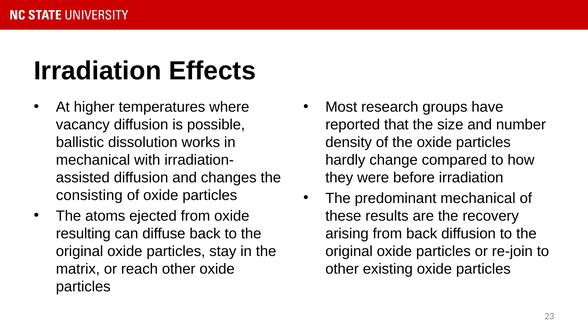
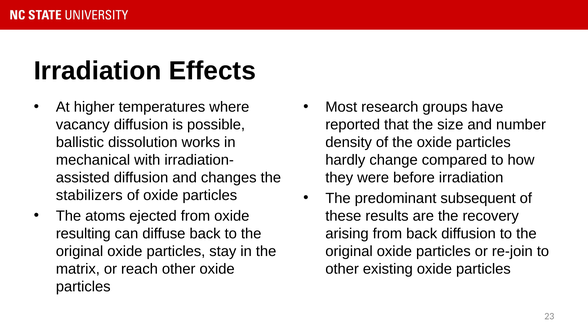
consisting: consisting -> stabilizers (89, 195)
predominant mechanical: mechanical -> subsequent (478, 198)
